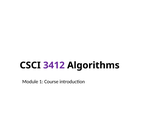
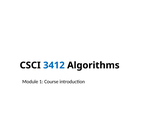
3412 colour: purple -> blue (54, 65)
